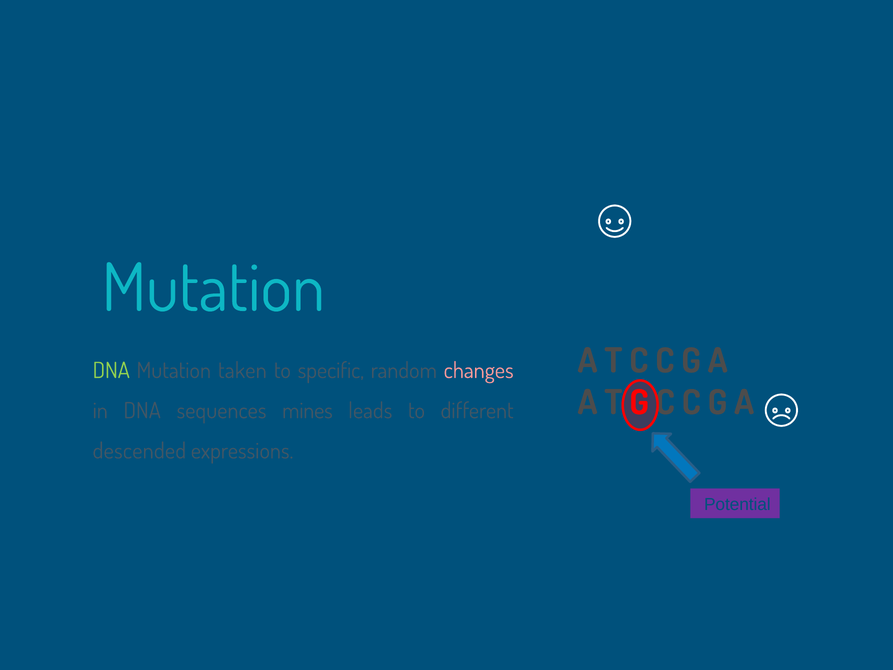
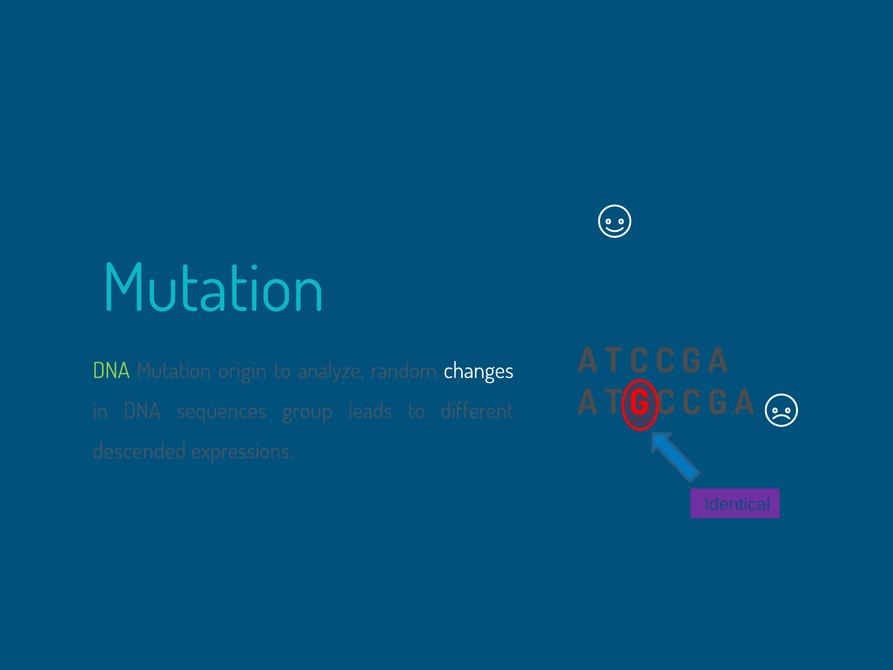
taken: taken -> origin (242, 371)
specific: specific -> analyze (331, 371)
changes colour: pink -> white (479, 371)
mines: mines -> group (307, 411)
Potential: Potential -> Identical (737, 504)
